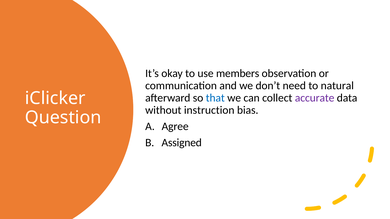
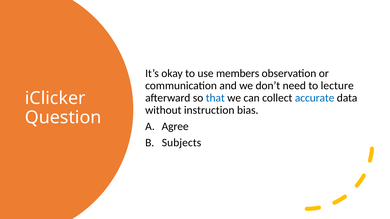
natural: natural -> lecture (337, 86)
accurate colour: purple -> blue (315, 98)
Assigned: Assigned -> Subjects (182, 143)
